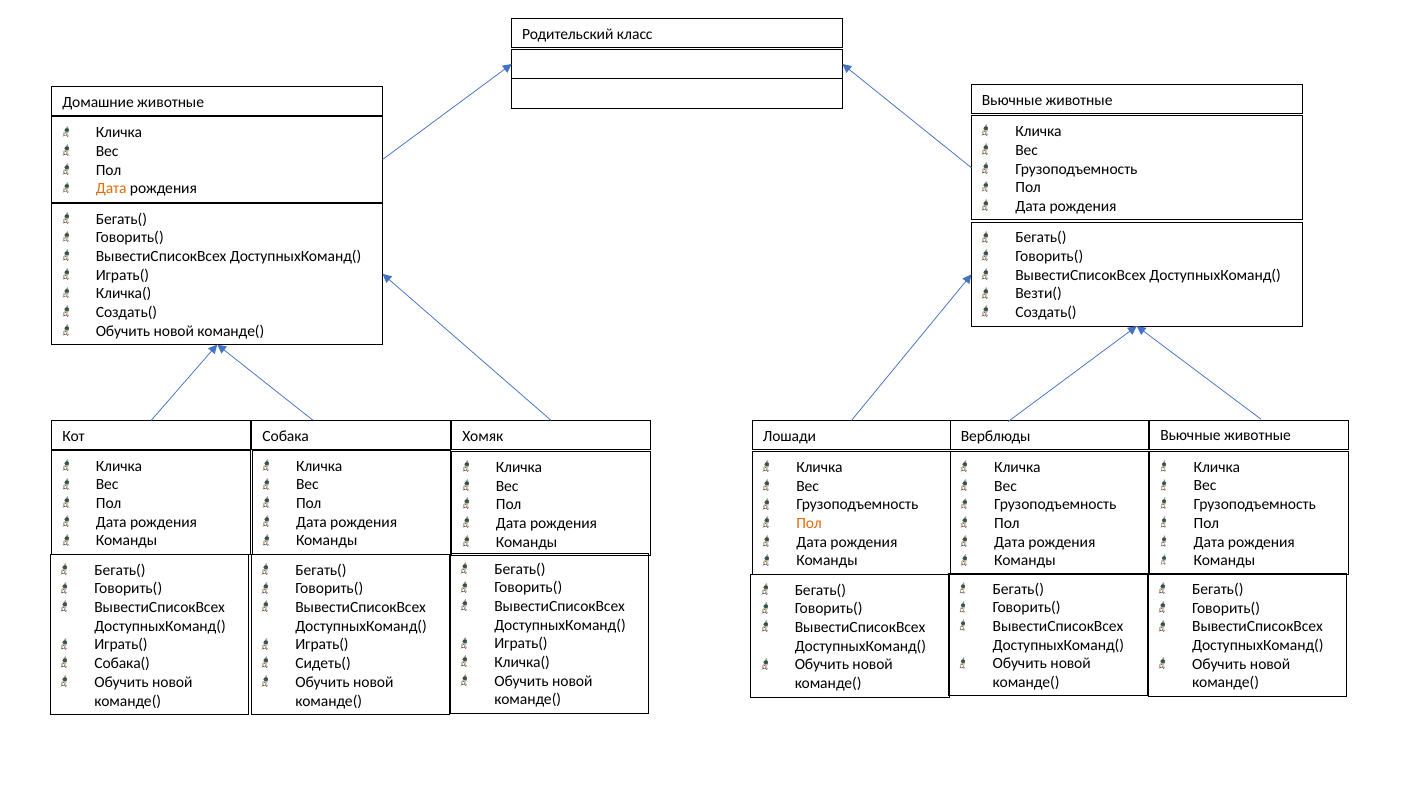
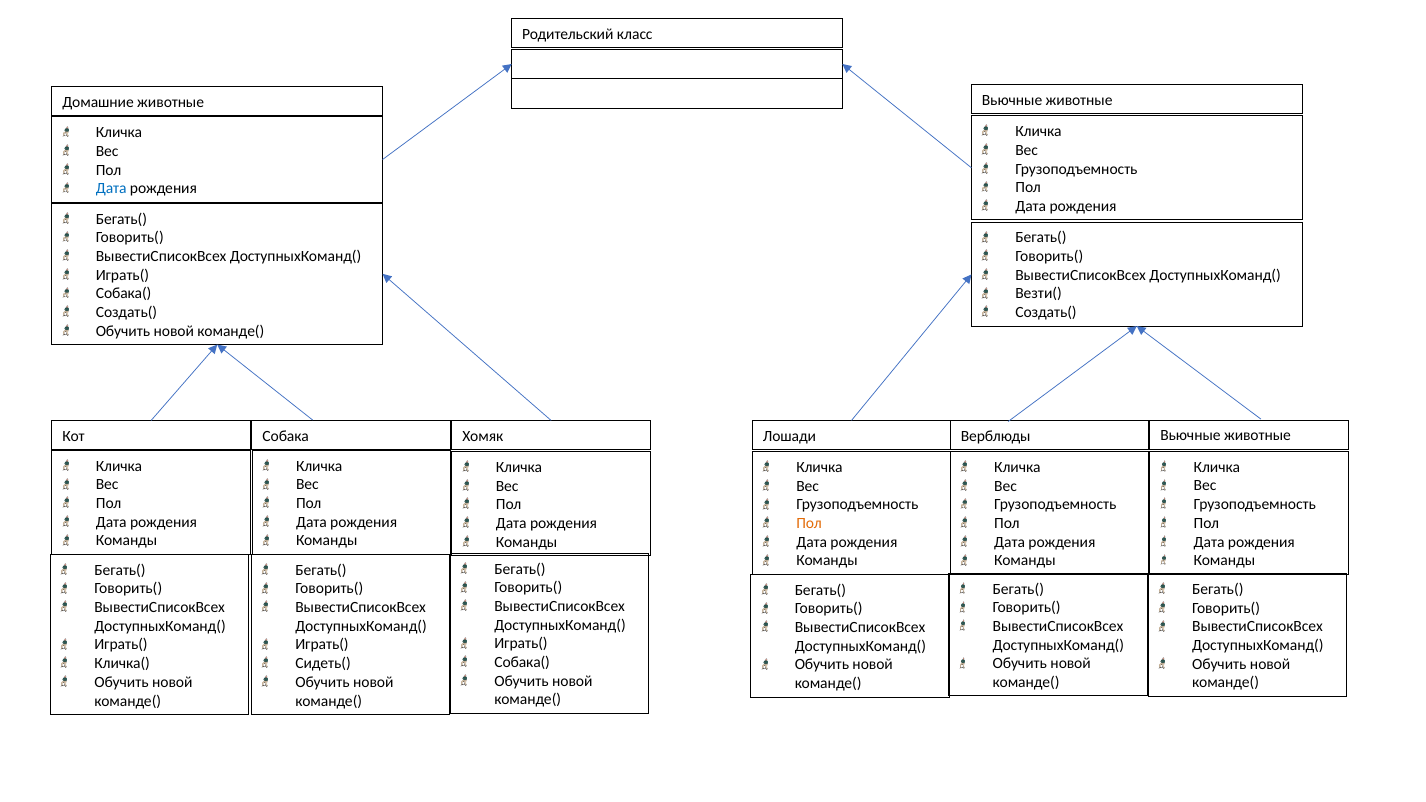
Дата colour: orange -> blue (111, 189)
Кличка(: Кличка( -> Собака( (124, 294)
Кличка(: Кличка( -> Собака( (522, 663)
Собака(: Собака( -> Кличка( (122, 664)
